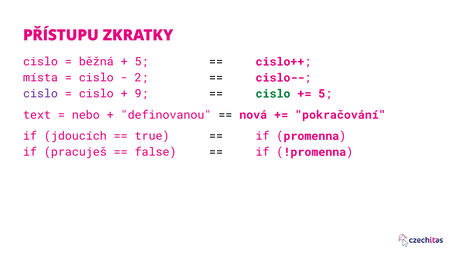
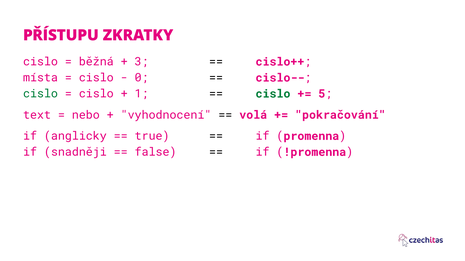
5: 5 -> 3 (142, 62)
2: 2 -> 0 (142, 78)
cislo colour: purple -> green (40, 94)
9: 9 -> 1 (142, 94)
definovanou: definovanou -> vyhodnocení (166, 115)
nová: nová -> volá (253, 115)
jdoucích: jdoucích -> anglicky (75, 136)
pracuješ: pracuješ -> snadněji (75, 152)
